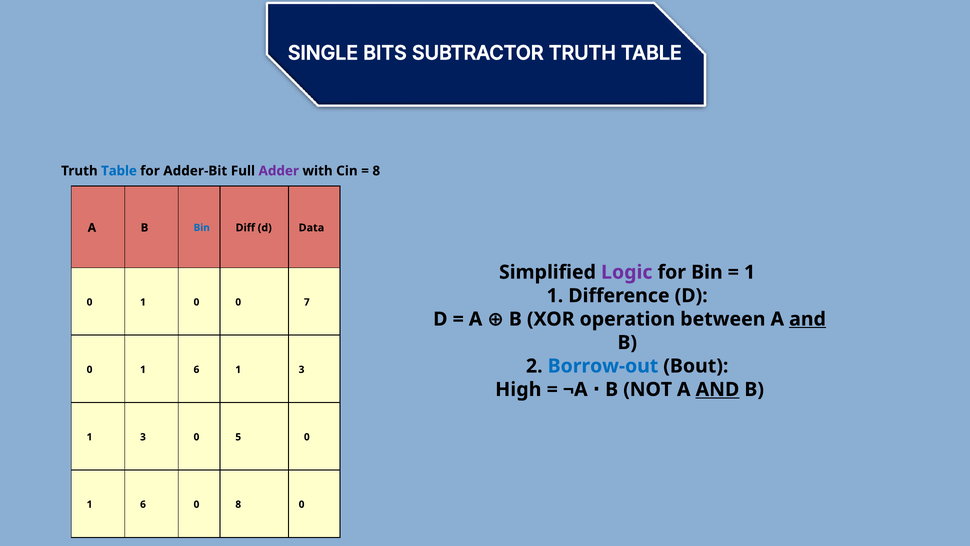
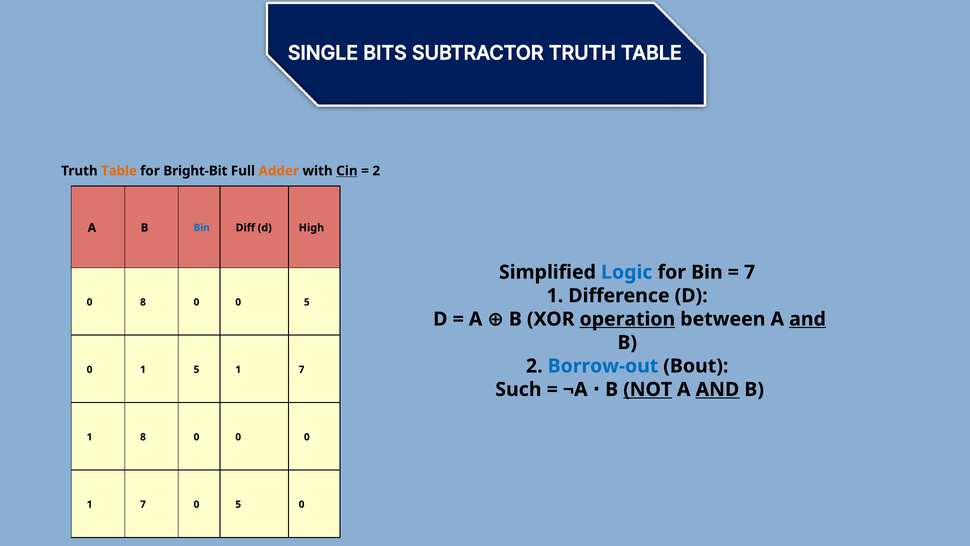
Table colour: blue -> orange (119, 171)
Adder-Bit: Adder-Bit -> Bright-Bit (195, 171)
Adder colour: purple -> orange (279, 171)
Cin underline: none -> present (347, 171)
8: 8 -> 2 (376, 171)
Data: Data -> High (311, 228)
Logic colour: purple -> blue (627, 272)
1: 1 -> 7 (750, 272)
1: 1 -> 8 (143, 302)
0 0 7: 7 -> 5 (307, 302)
operation underline: none -> present (627, 319)
6: 6 -> 5 (196, 369)
3: 3 -> 7 (302, 369)
High: High -> Such (518, 389)
NOT underline: none -> present (648, 389)
3: 3 -> 8 (143, 437)
5: 5 -> 0 (238, 437)
6: 6 -> 7 (143, 504)
8: 8 -> 5 (238, 504)
